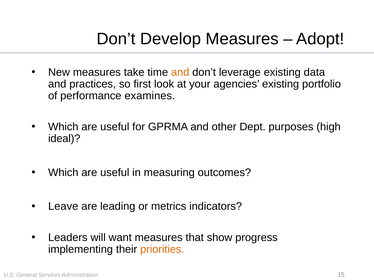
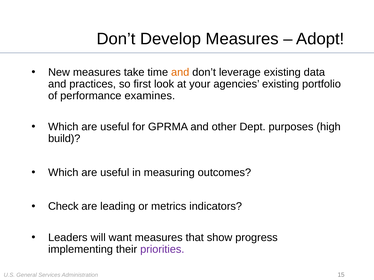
ideal: ideal -> build (64, 139)
Leave: Leave -> Check (63, 207)
priorities colour: orange -> purple (162, 250)
